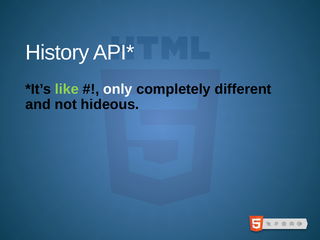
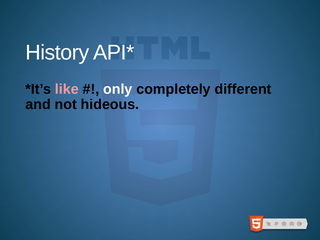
like colour: light green -> pink (67, 89)
